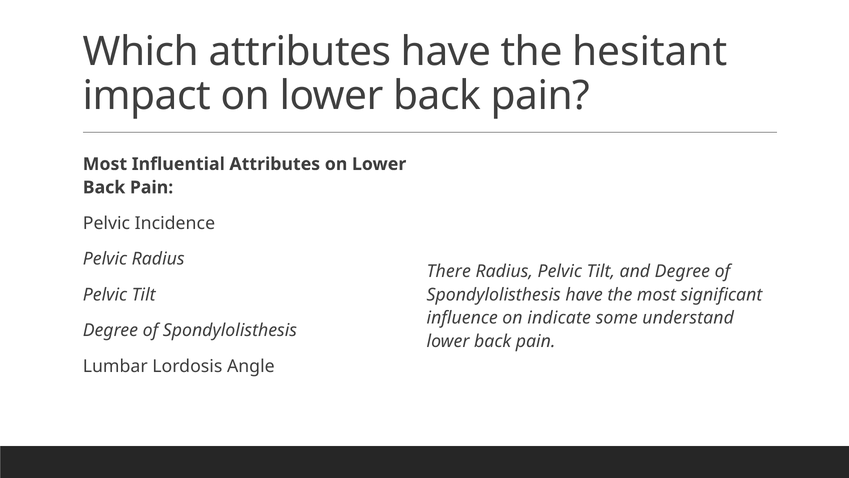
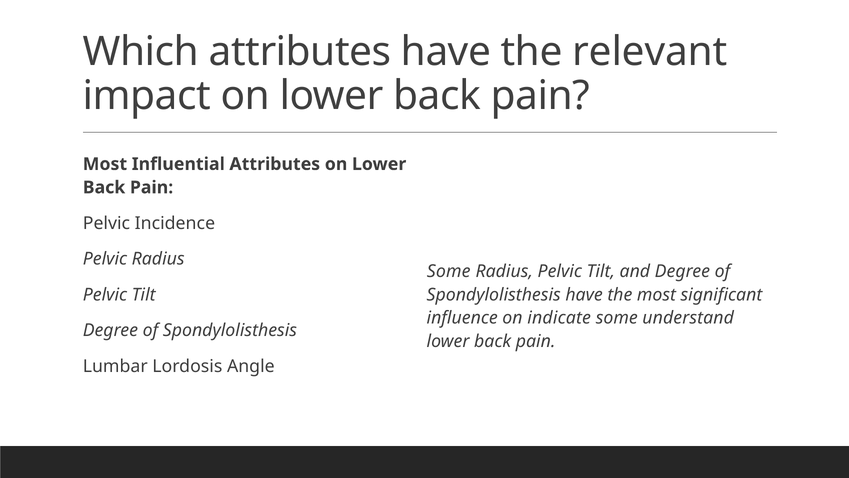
hesitant: hesitant -> relevant (650, 52)
There: There -> Some (449, 271)
